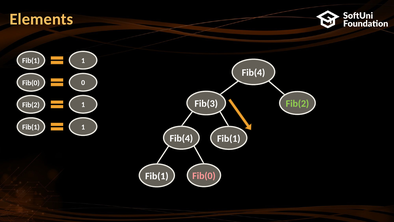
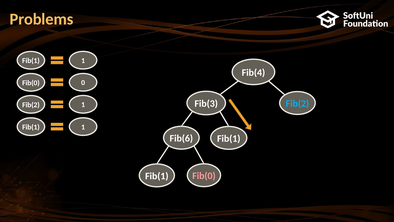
Elements: Elements -> Problems (42, 19)
Fib(2 colour: light green -> light blue (297, 104)
Fib(4: Fib(4 -> Fib(6 (181, 138)
